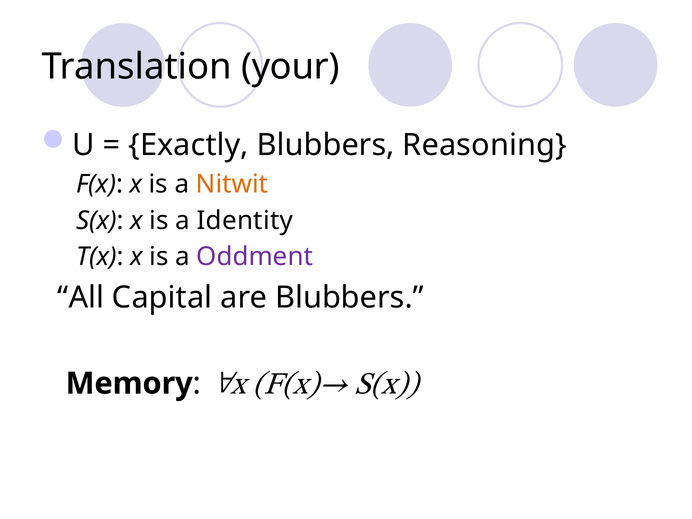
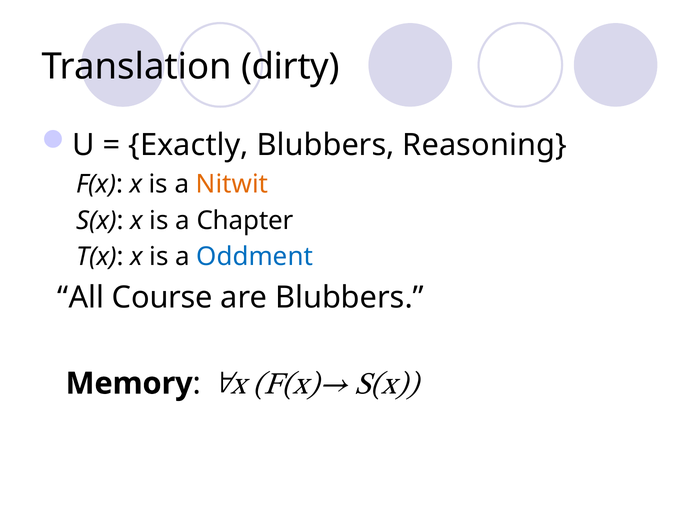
your: your -> dirty (290, 67)
Identity: Identity -> Chapter (245, 220)
Oddment colour: purple -> blue (255, 257)
Capital: Capital -> Course (162, 297)
